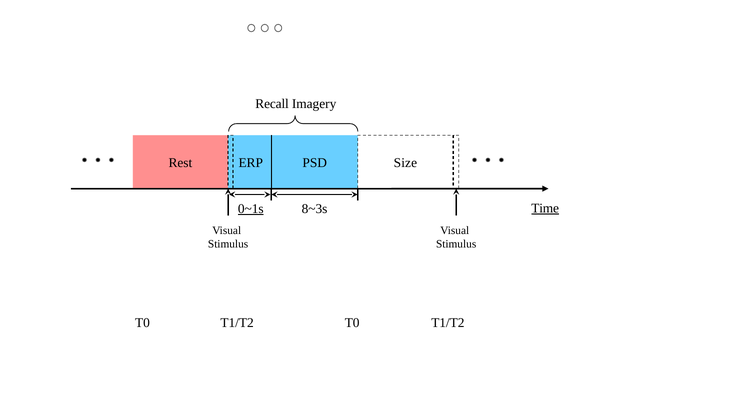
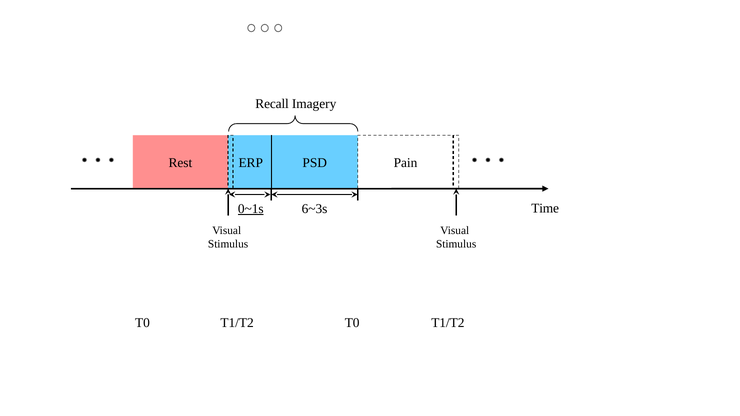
Size: Size -> Pain (405, 163)
Time underline: present -> none (545, 208)
8~3s: 8~3s -> 6~3s (315, 209)
